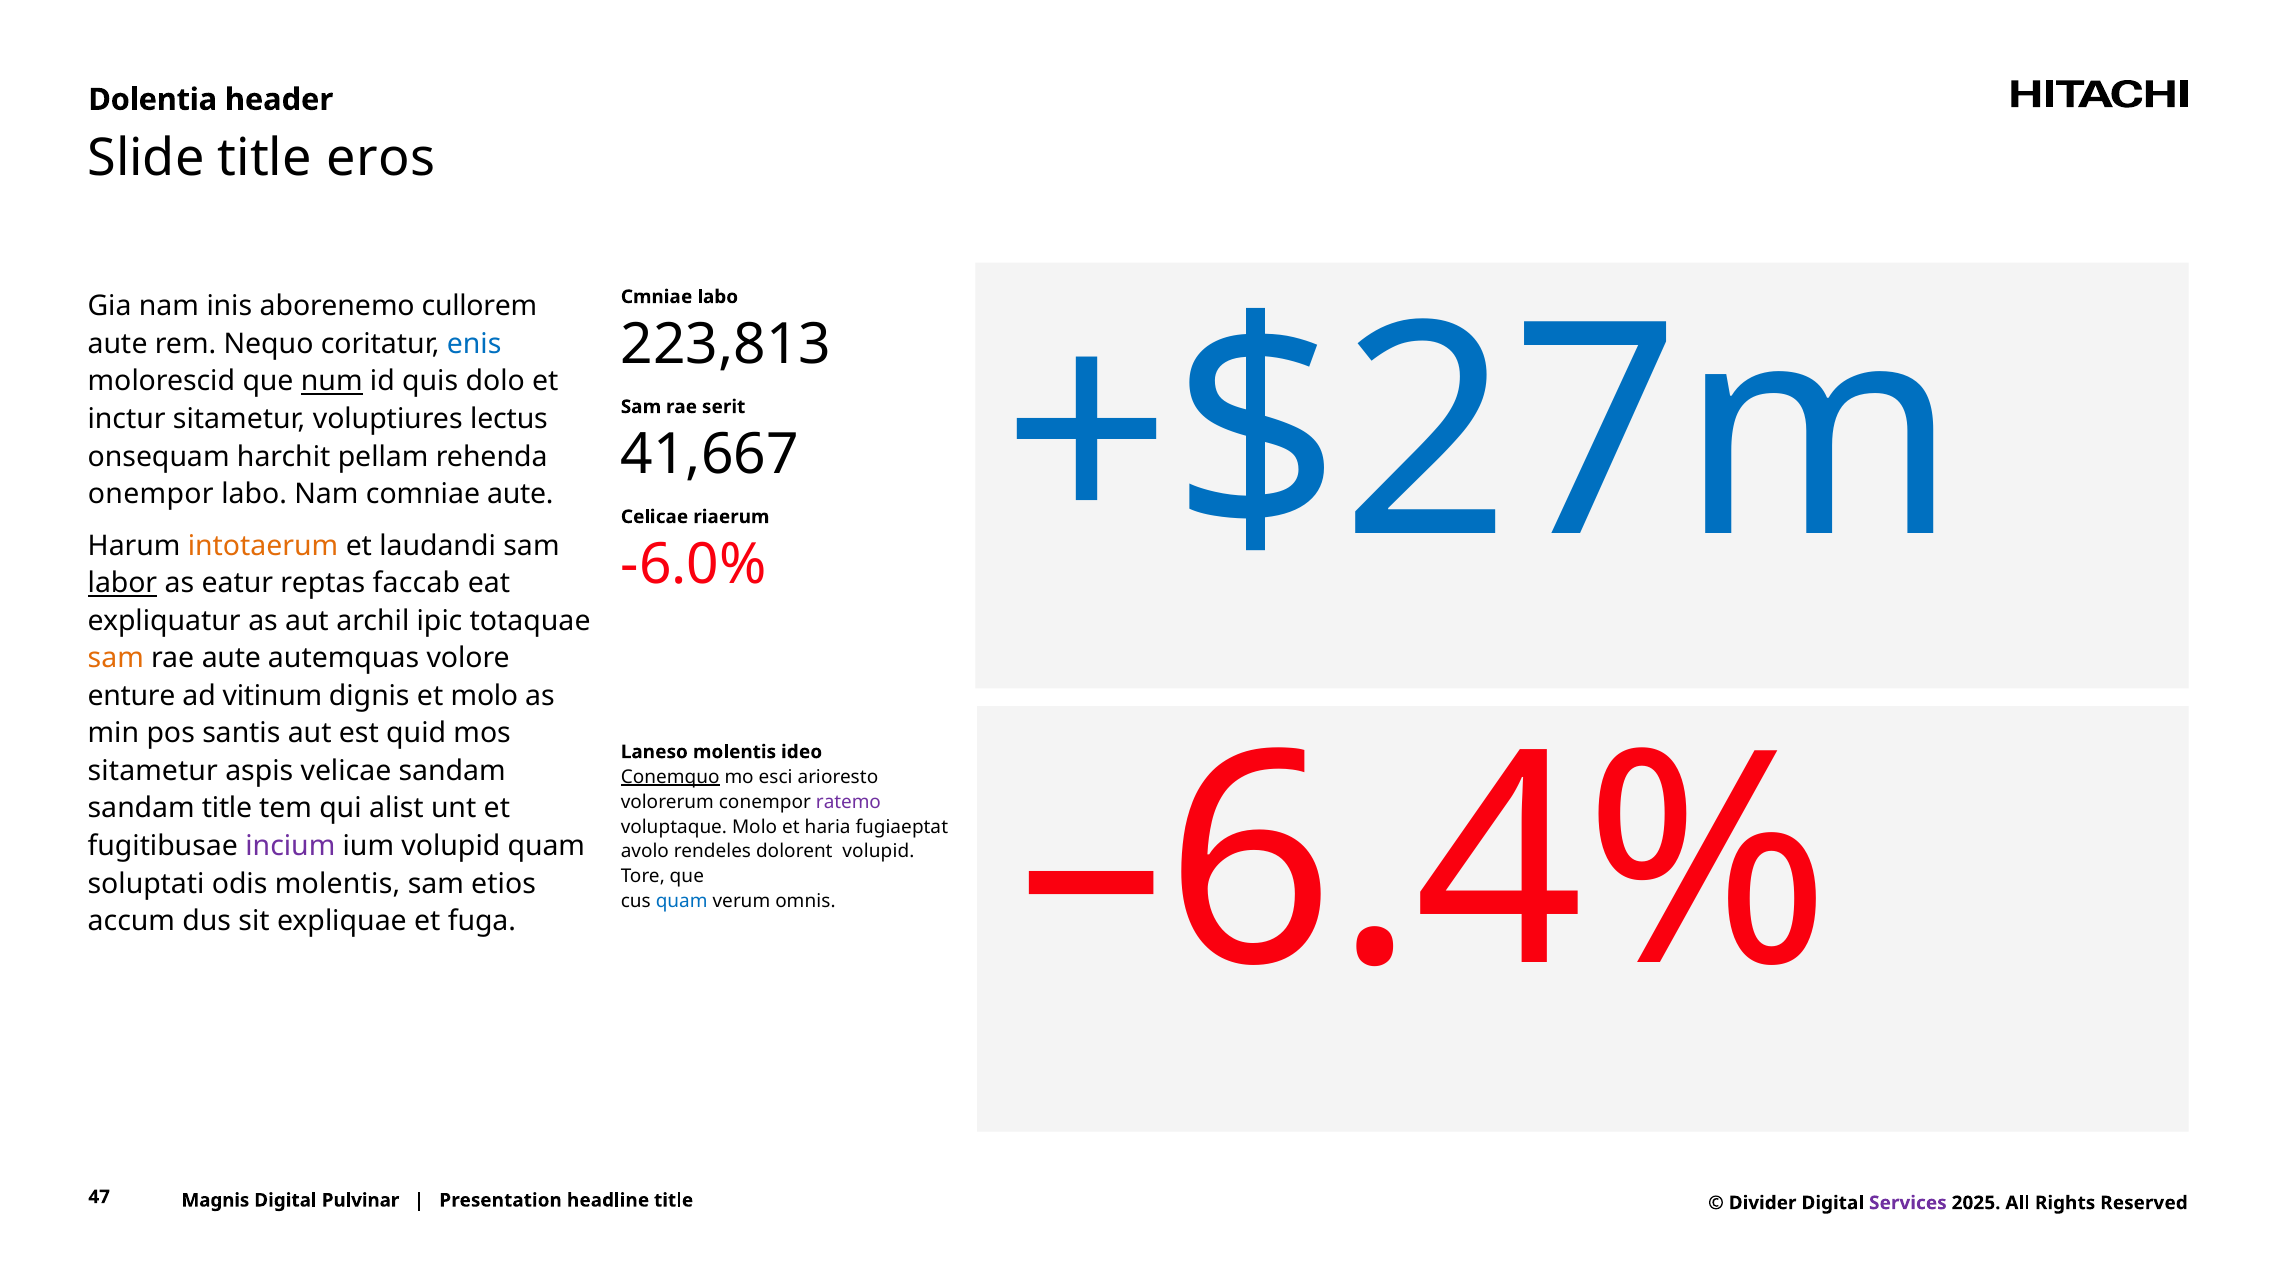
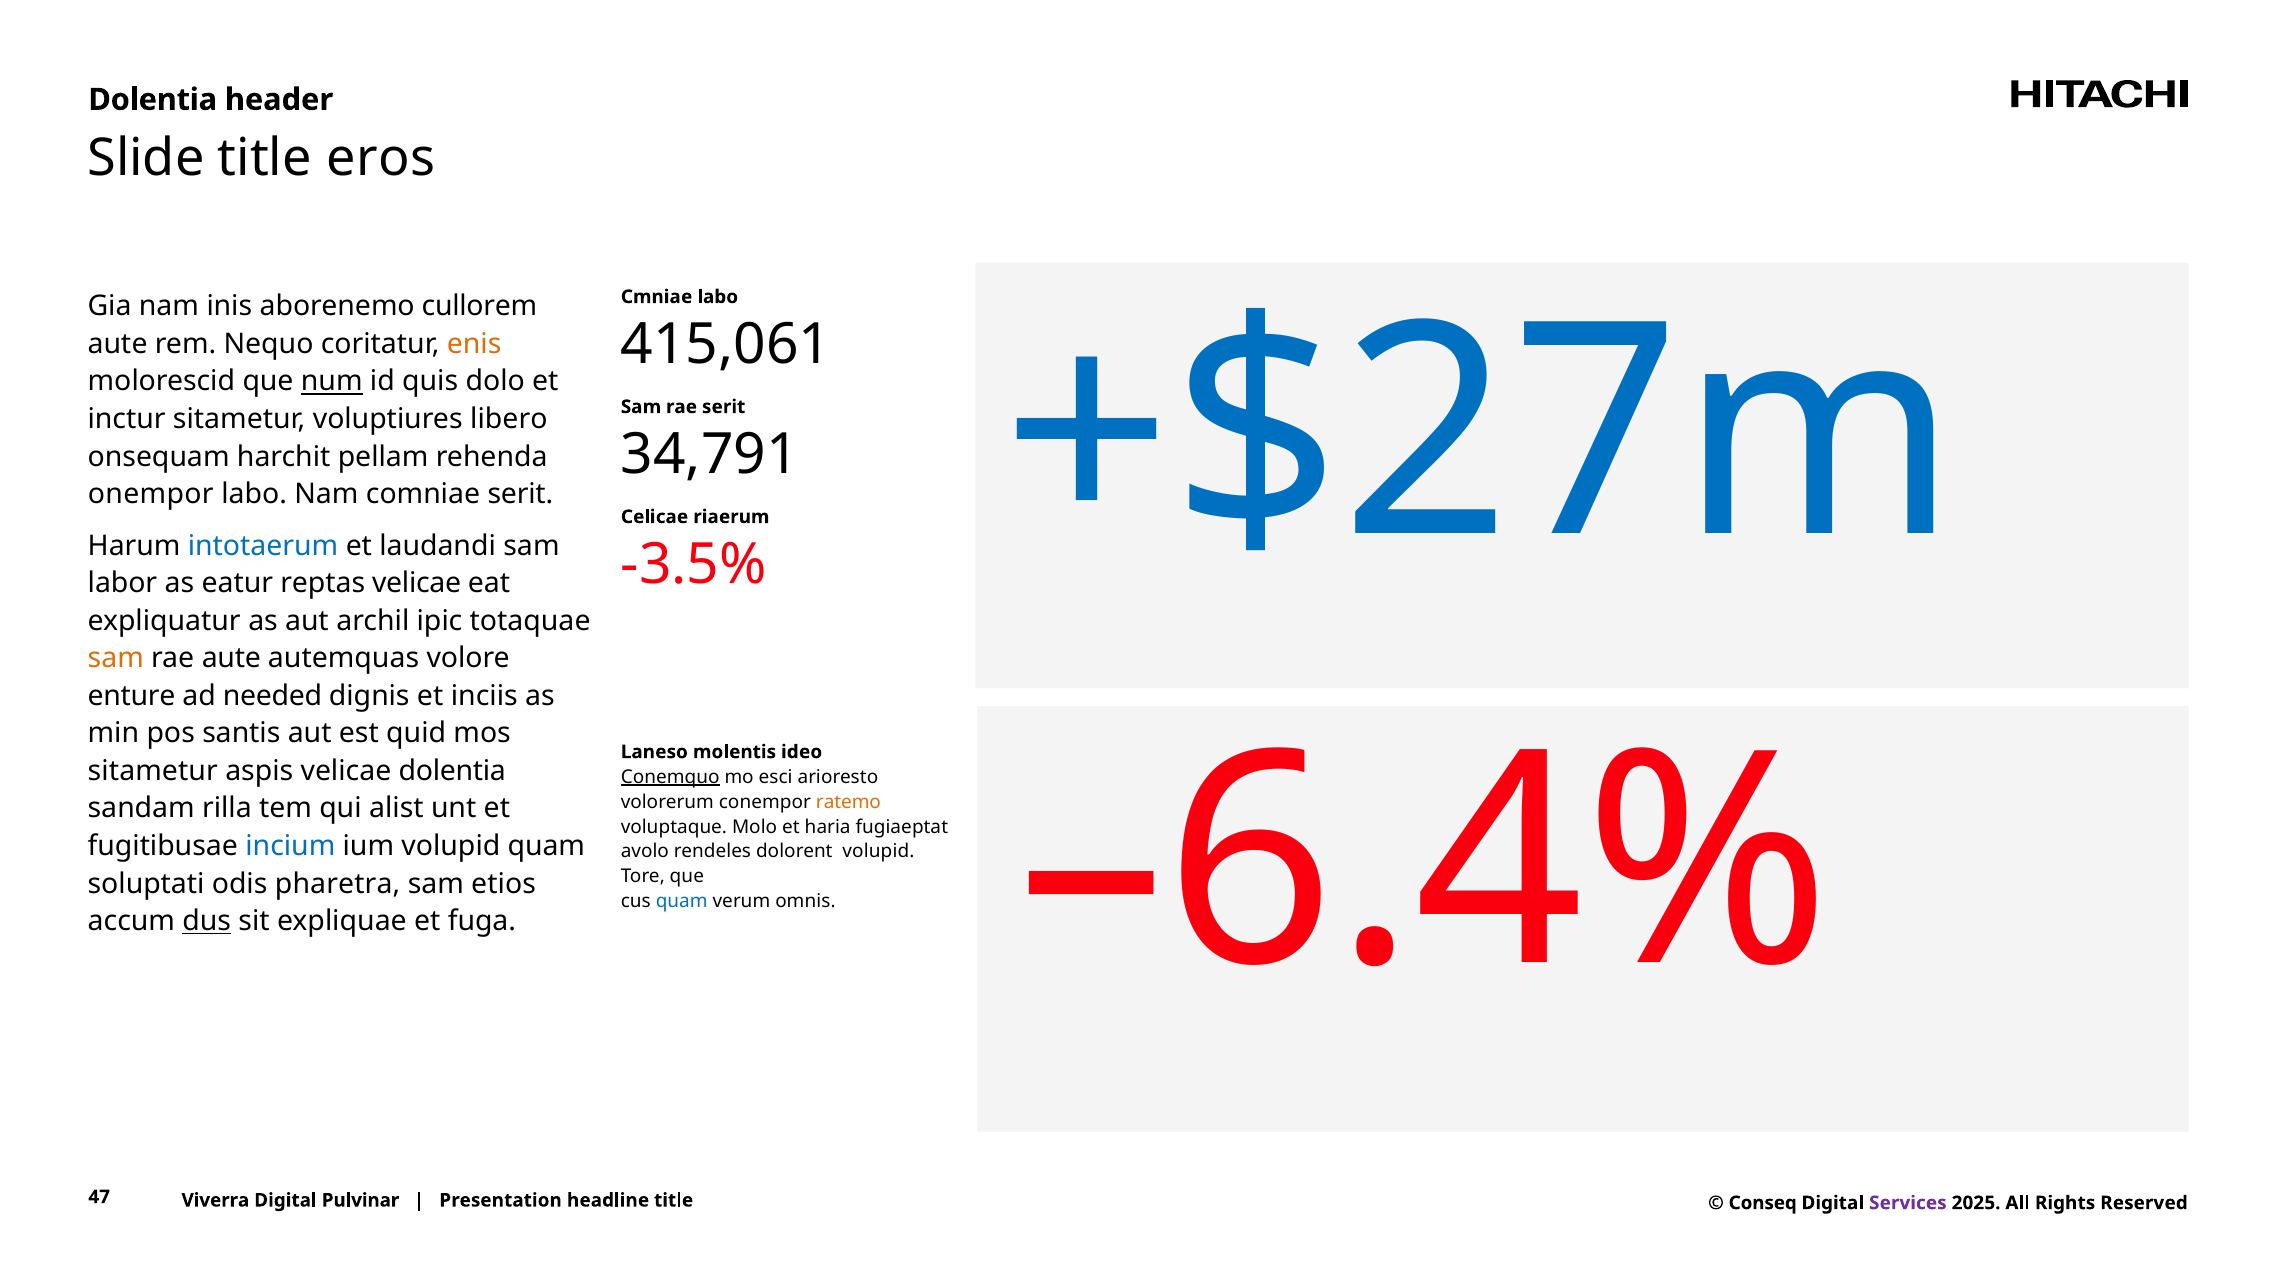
223,813: 223,813 -> 415,061 (726, 345)
enis colour: blue -> orange (474, 344)
lectus: lectus -> libero (509, 419)
41,667: 41,667 -> 34,791 (710, 455)
comniae aute: aute -> serit (520, 494)
intotaerum colour: orange -> blue (263, 546)
-6.0%: -6.0% -> -3.5% (694, 565)
labor underline: present -> none (122, 583)
reptas faccab: faccab -> velicae (417, 583)
vitinum: vitinum -> needed (272, 696)
et molo: molo -> inciis (484, 696)
velicae sandam: sandam -> dolentia (452, 771)
ratemo colour: purple -> orange (848, 802)
sandam title: title -> rilla (227, 808)
incium colour: purple -> blue (290, 846)
odis molentis: molentis -> pharetra (338, 883)
dus underline: none -> present (207, 921)
Magnis: Magnis -> Viverra (215, 1200)
Divider: Divider -> Conseq (1763, 1203)
